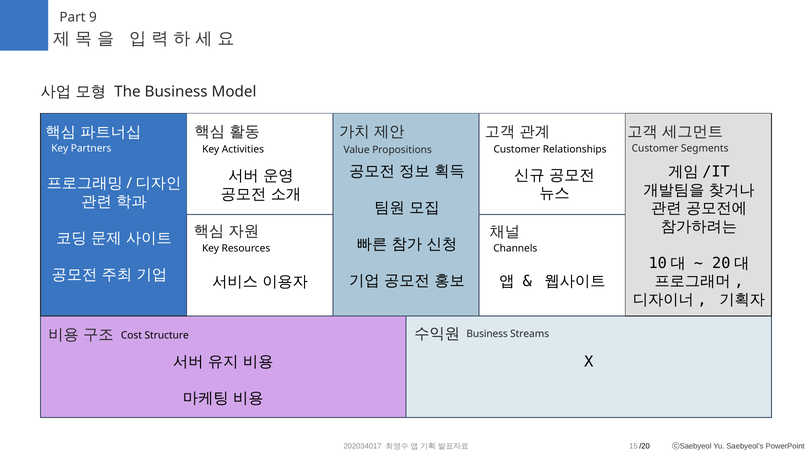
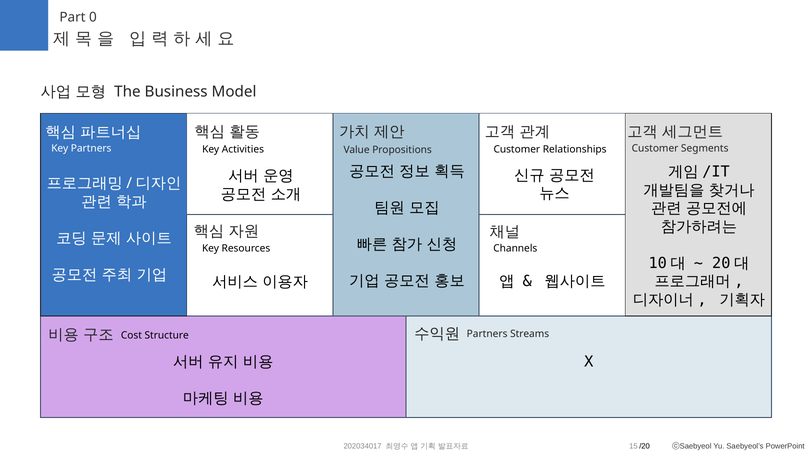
9: 9 -> 0 (93, 17)
Structure Business: Business -> Partners (487, 334)
